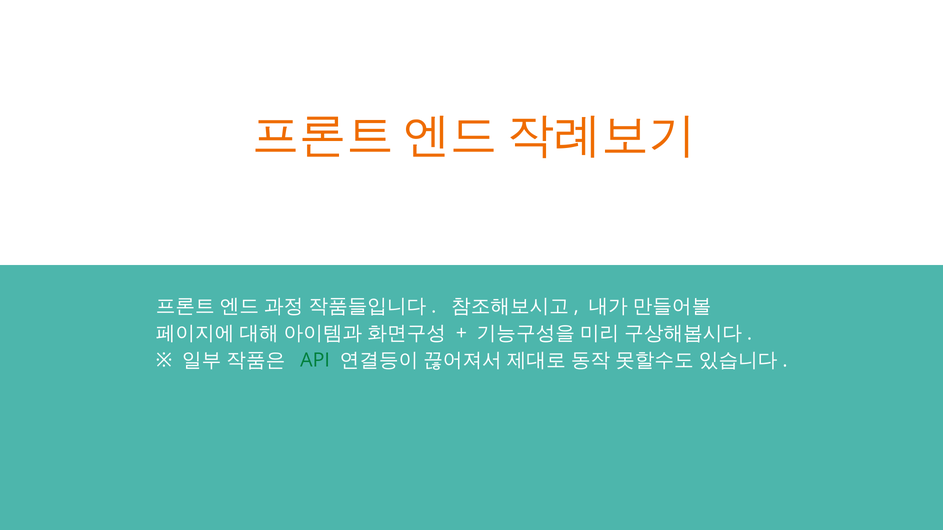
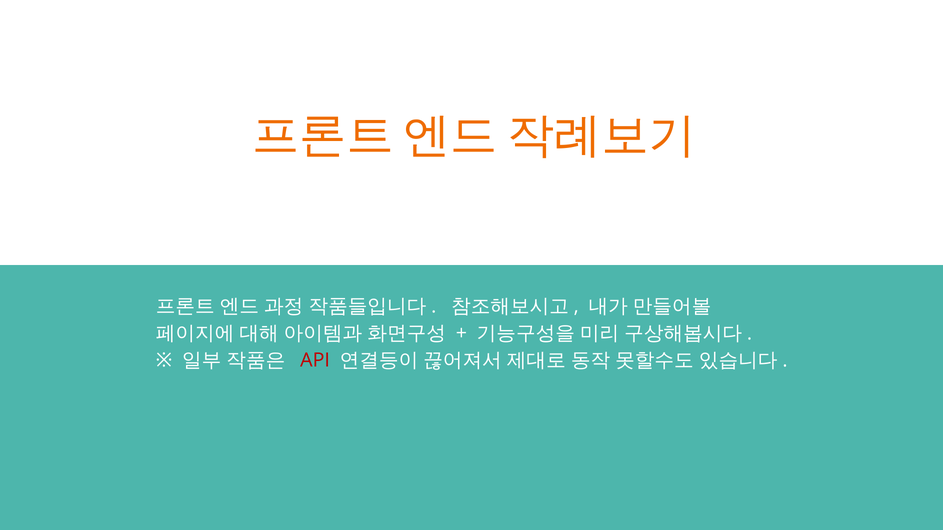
API colour: green -> red (315, 361)
